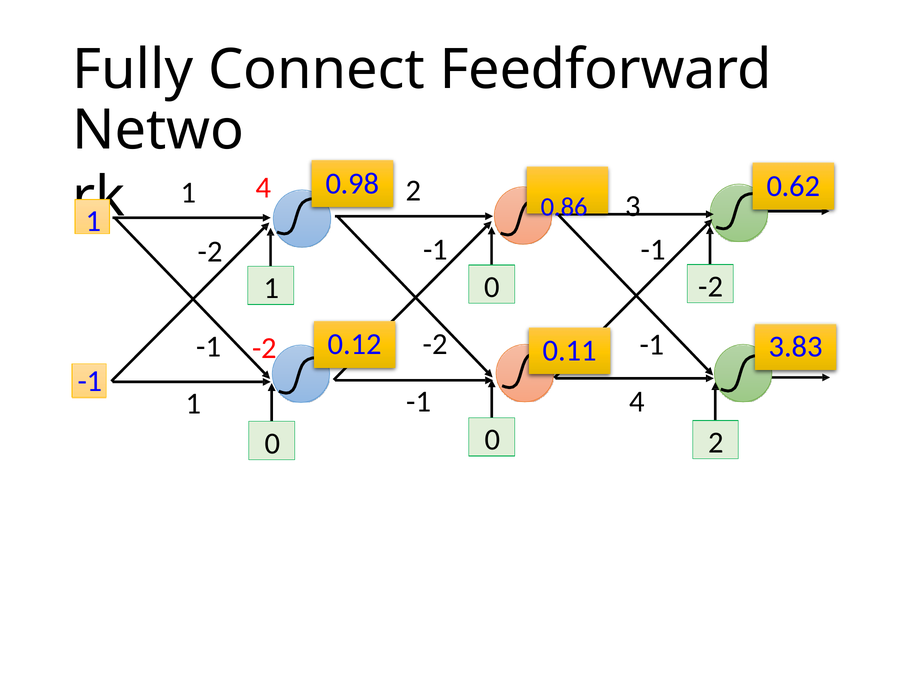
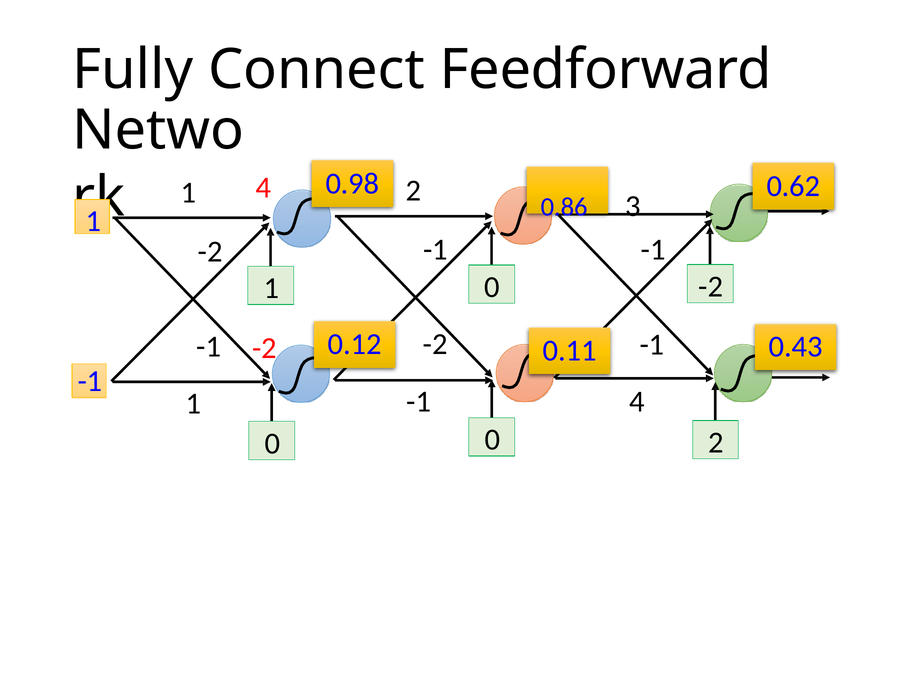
3.83: 3.83 -> 0.43 (796, 347)
